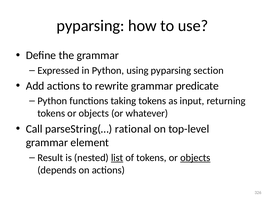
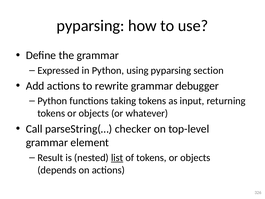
predicate: predicate -> debugger (197, 86)
rational: rational -> checker (133, 129)
objects underline: present -> none (195, 157)
